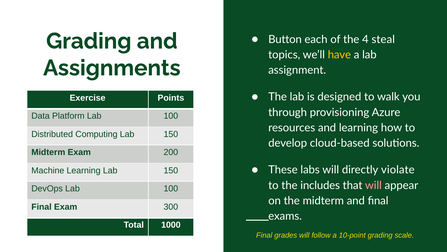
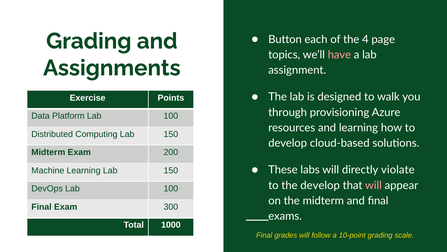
steal: steal -> page (383, 39)
have colour: yellow -> pink (339, 55)
the includes: includes -> develop (320, 185)
